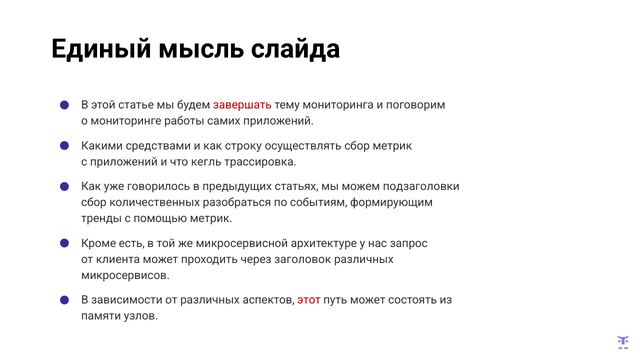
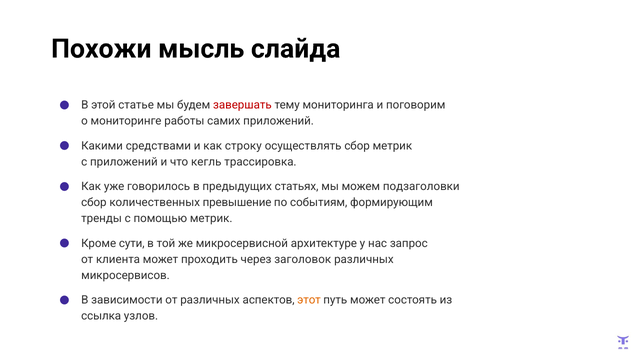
Единый: Единый -> Похожи (101, 49)
разобраться: разобраться -> превышение (237, 203)
есть: есть -> сути (132, 243)
этот colour: red -> orange (309, 300)
памяти: памяти -> ссылка (101, 316)
